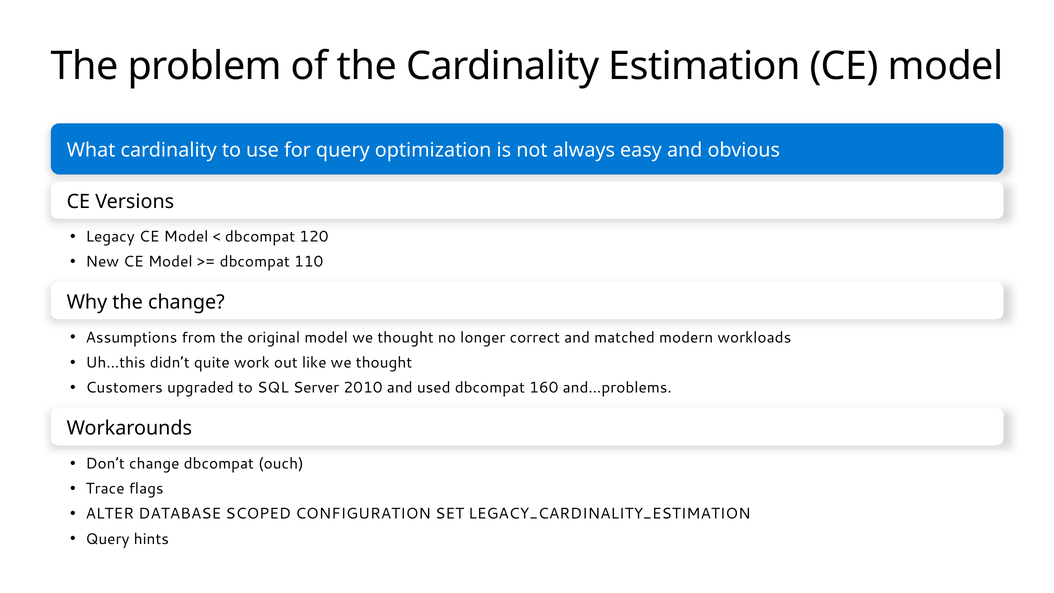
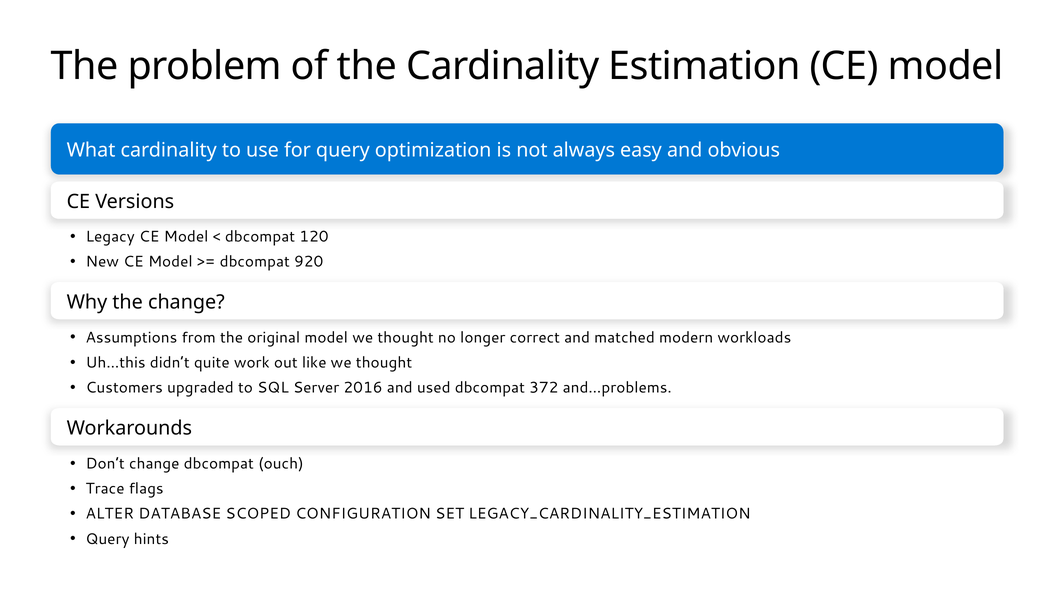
110: 110 -> 920 (309, 262)
2010: 2010 -> 2016 (363, 388)
160: 160 -> 372 (544, 388)
